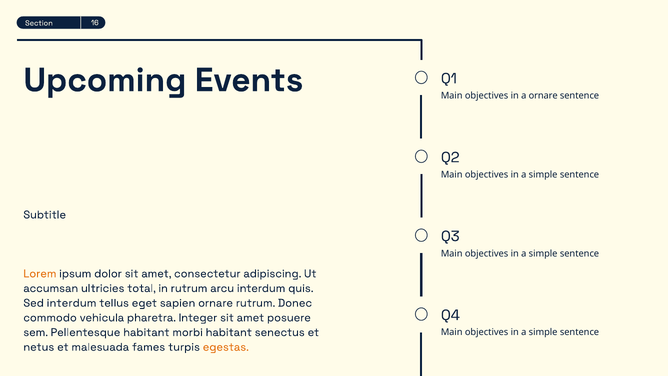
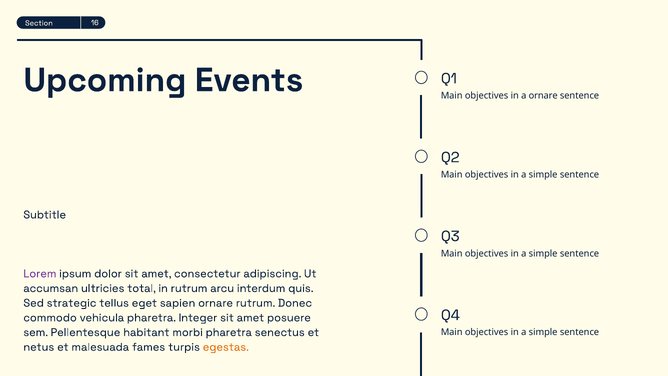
Lorem colour: orange -> purple (40, 273)
Sed interdum: interdum -> strategic (72, 303)
morbi habitant: habitant -> pharetra (229, 332)
